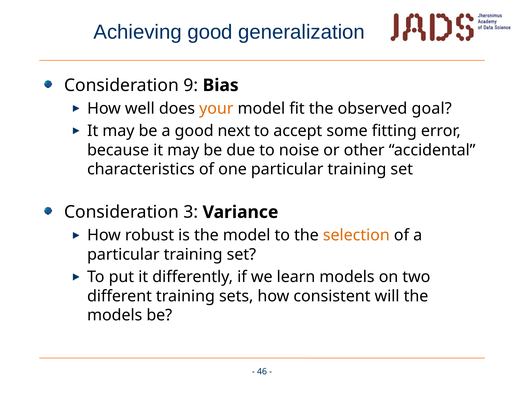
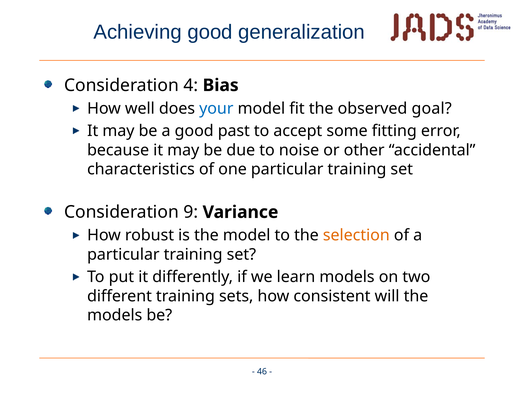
9: 9 -> 4 (191, 85)
your colour: orange -> blue (216, 108)
next: next -> past (234, 131)
3: 3 -> 9 (191, 212)
